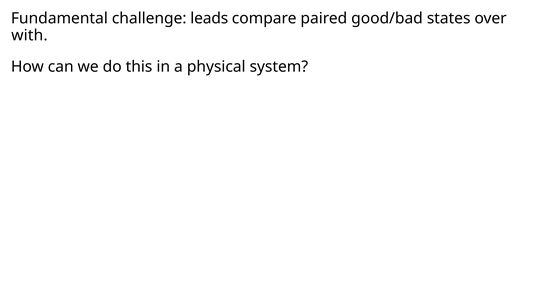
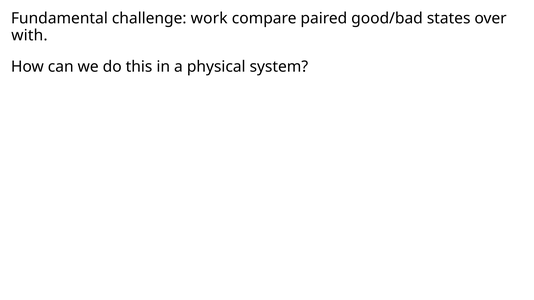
leads: leads -> work (209, 19)
